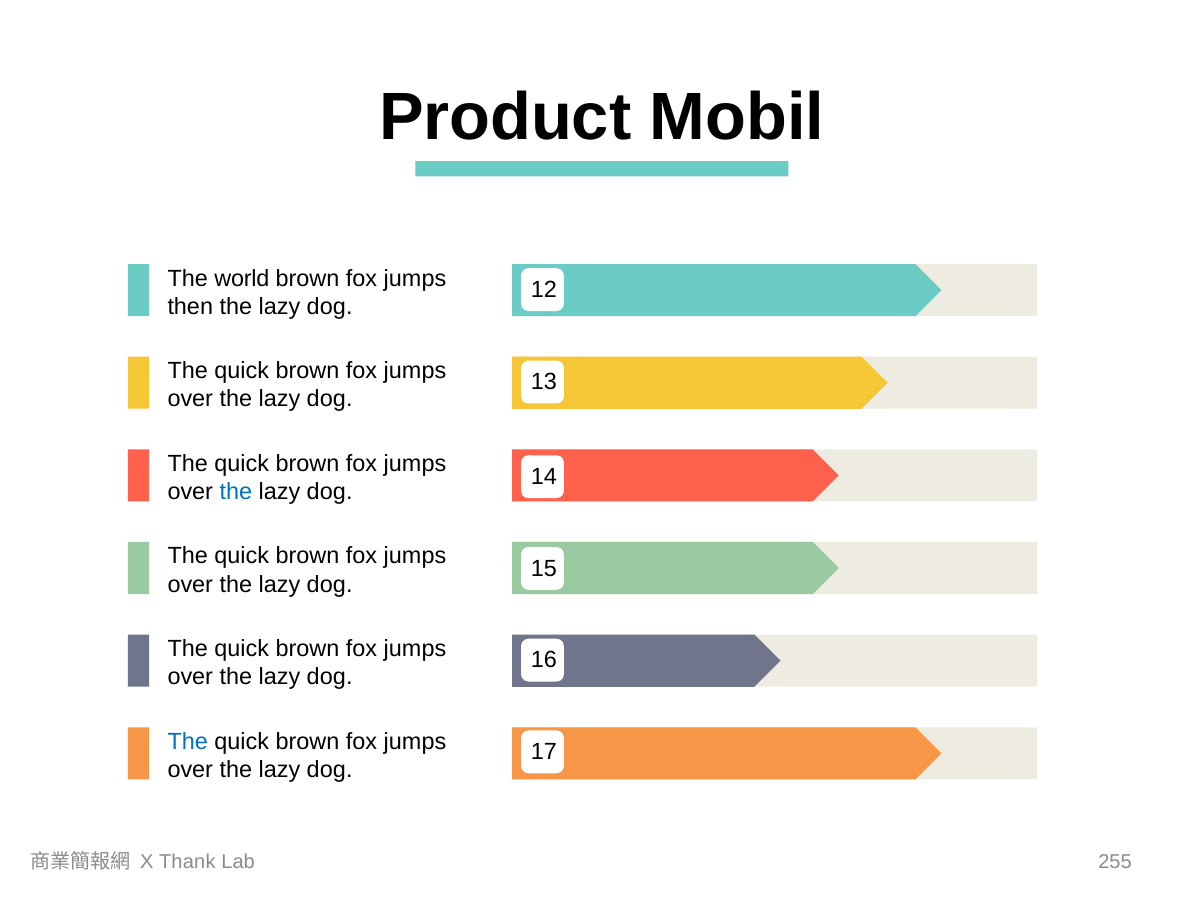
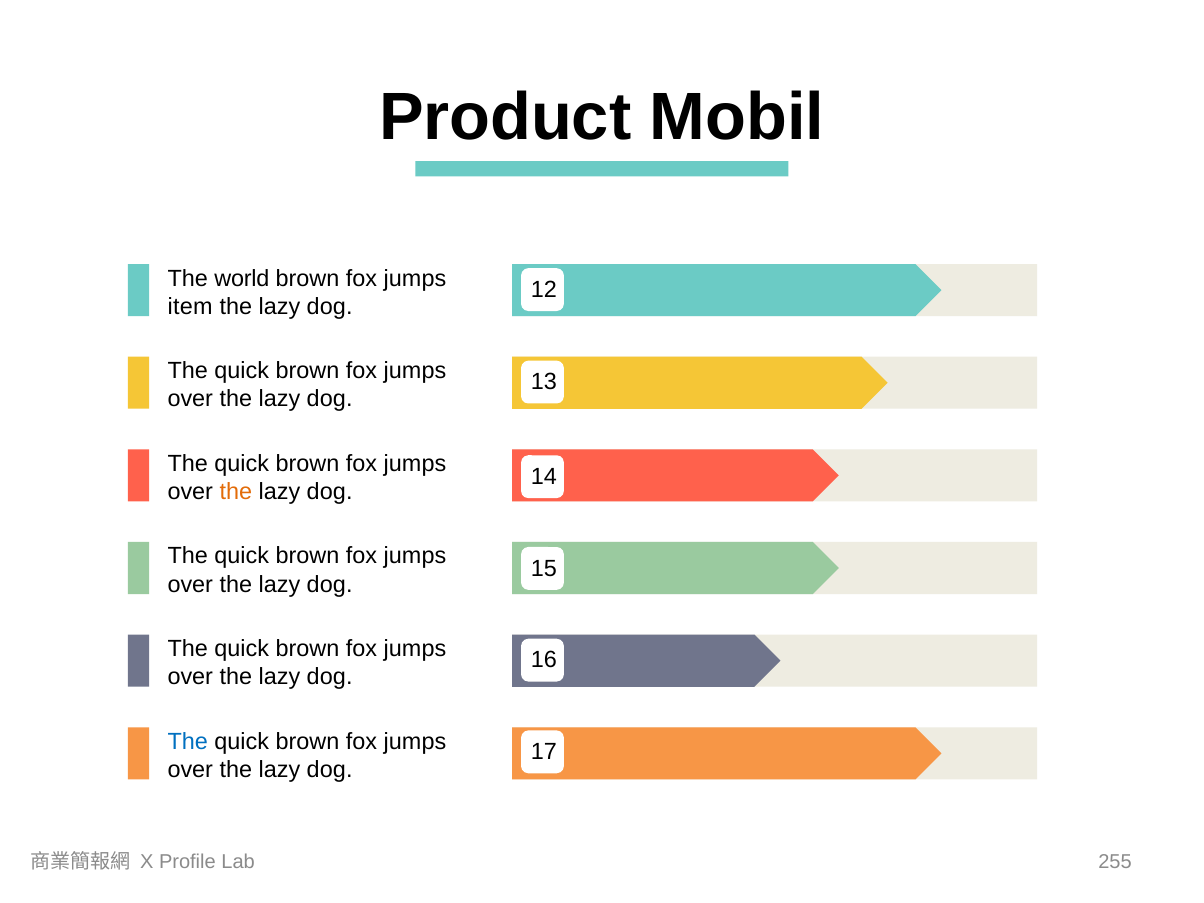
then: then -> item (190, 306)
the colour: blue -> orange (236, 492)
Thank: Thank -> Profile (187, 862)
